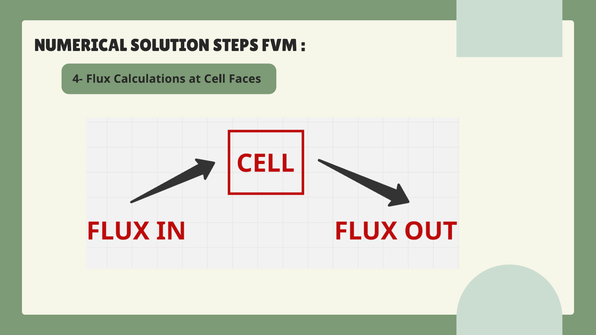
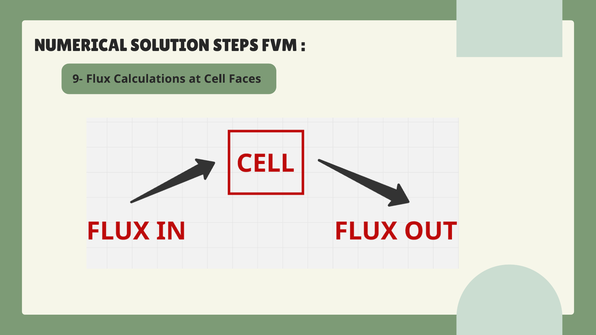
4-: 4- -> 9- (78, 79)
